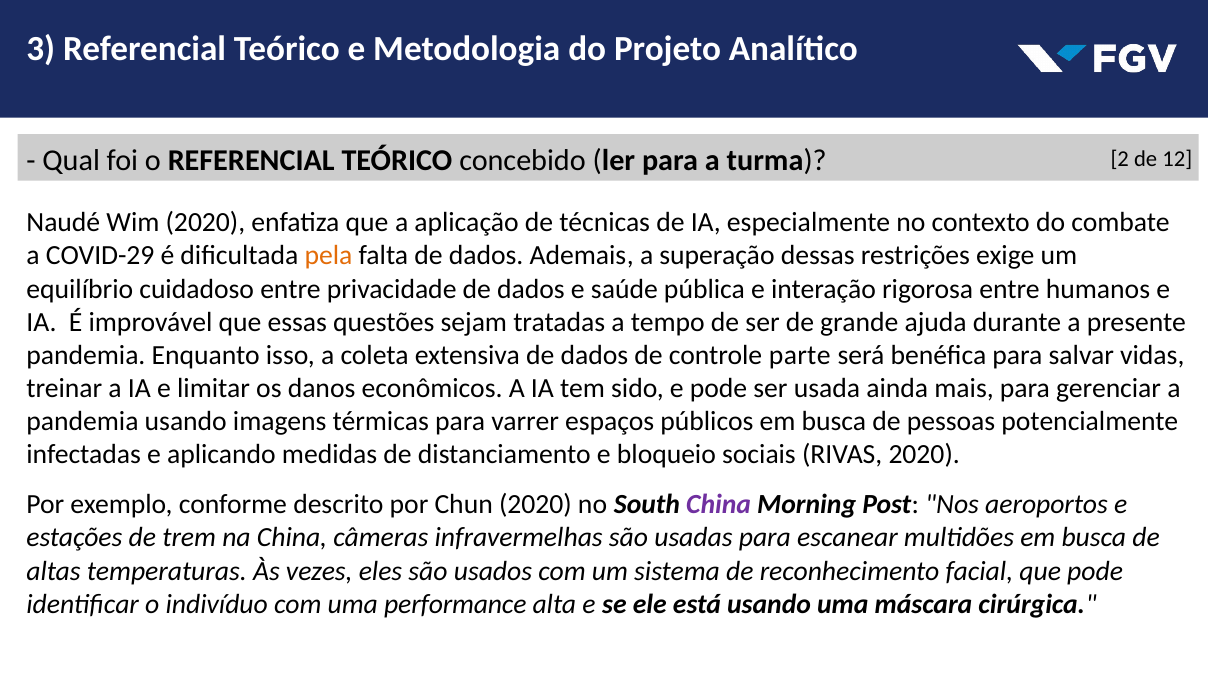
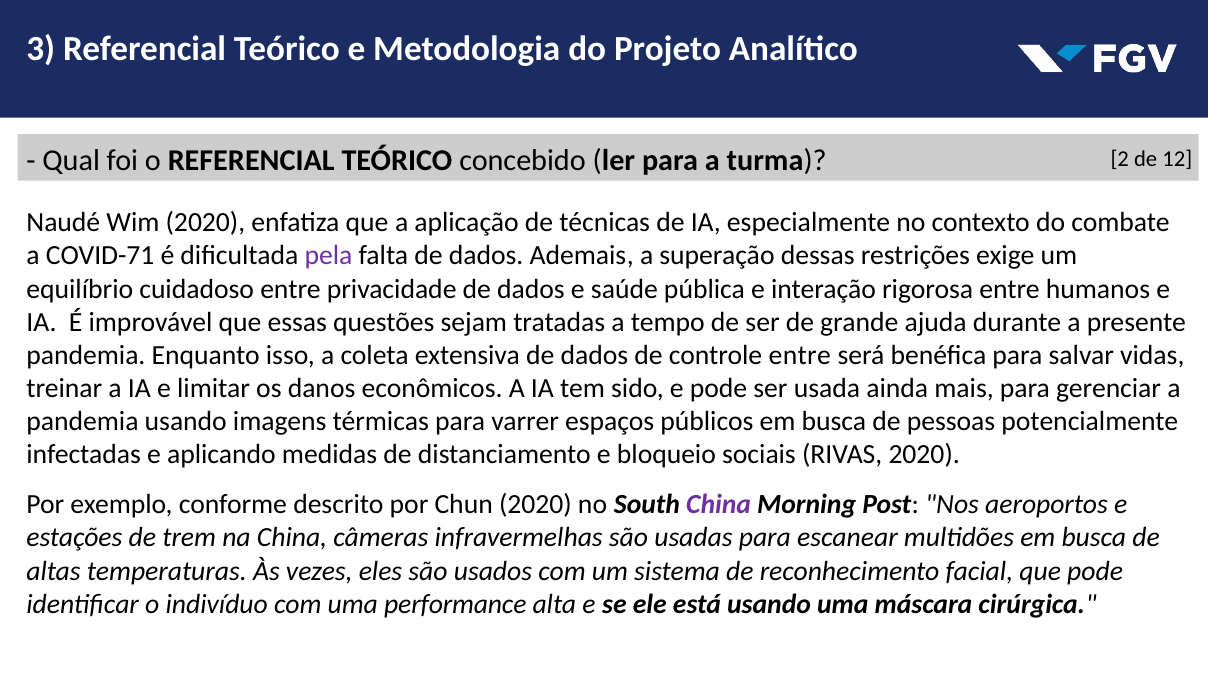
COVID-29: COVID-29 -> COVID-71 (100, 256)
pela colour: orange -> purple (328, 256)
controle parte: parte -> entre (800, 356)
